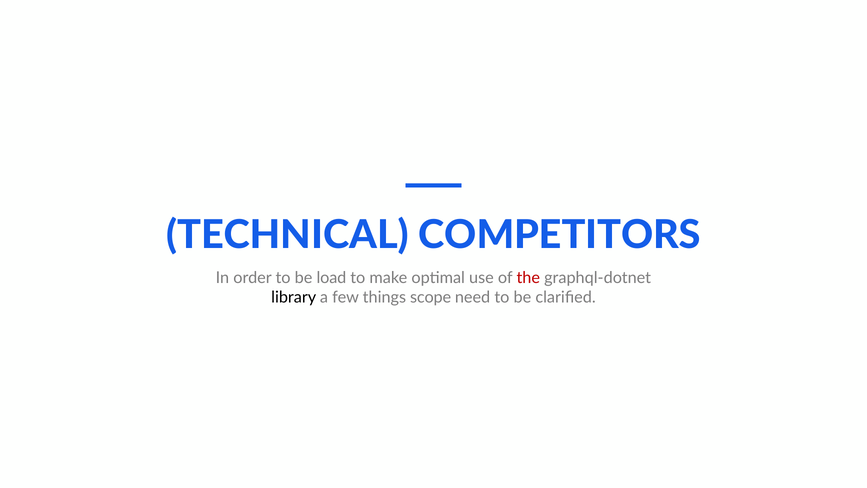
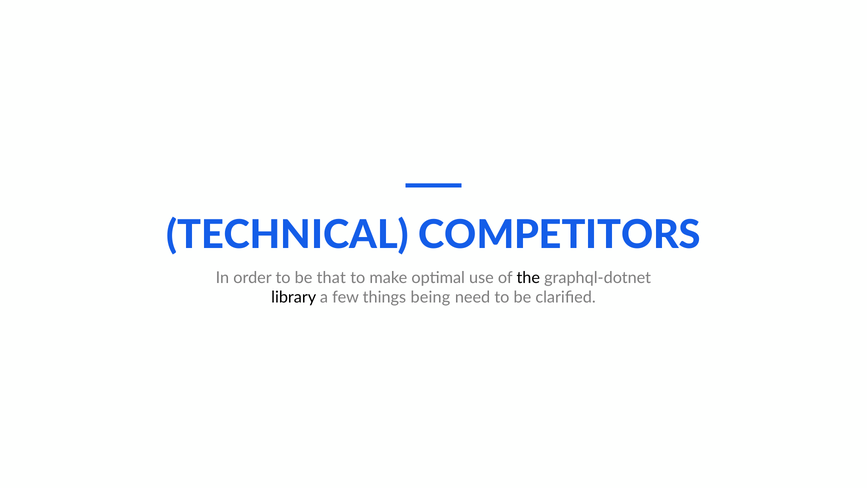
load: load -> that (331, 278)
the colour: red -> black (528, 278)
scope: scope -> being (430, 297)
